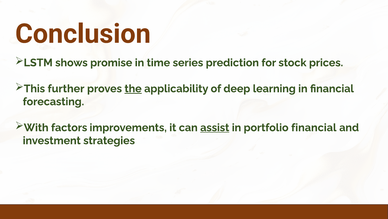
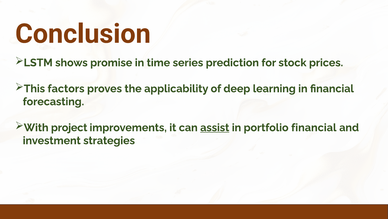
further: further -> factors (66, 88)
the underline: present -> none (133, 88)
factors: factors -> project (69, 127)
